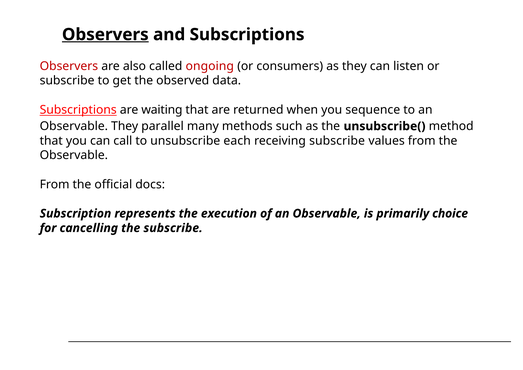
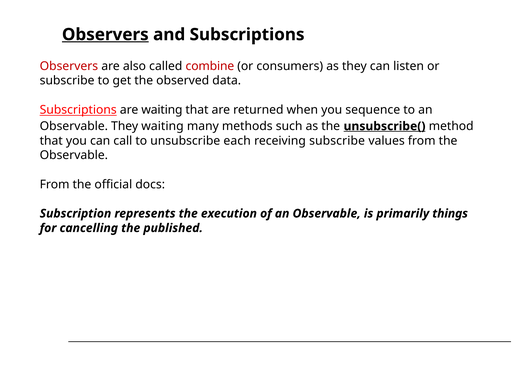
ongoing: ongoing -> combine (210, 66)
They parallel: parallel -> waiting (162, 126)
unsubscribe( underline: none -> present (385, 126)
choice: choice -> things (450, 213)
the subscribe: subscribe -> published (173, 228)
